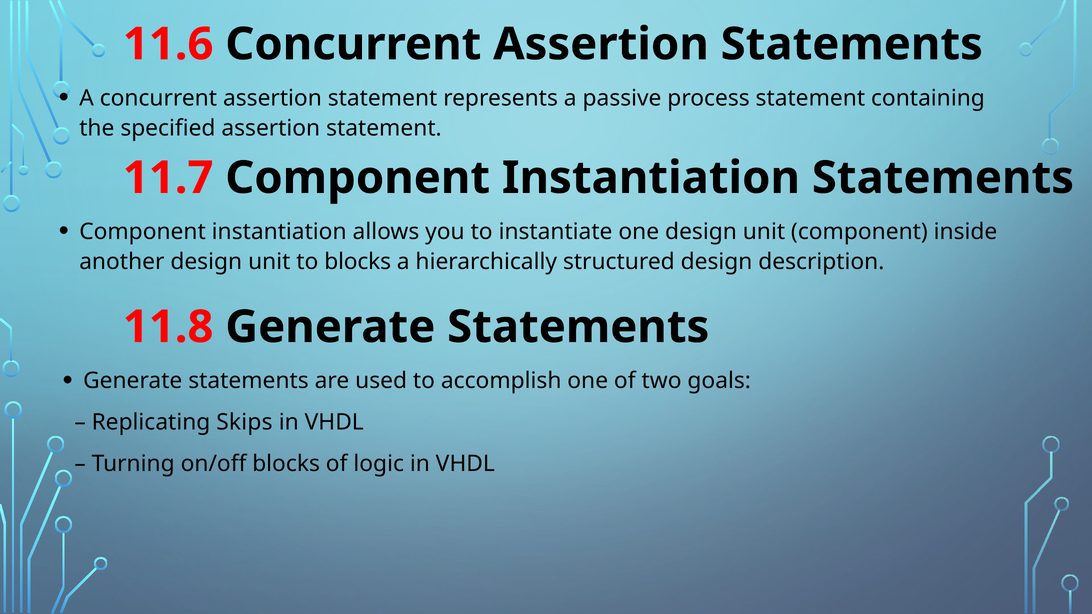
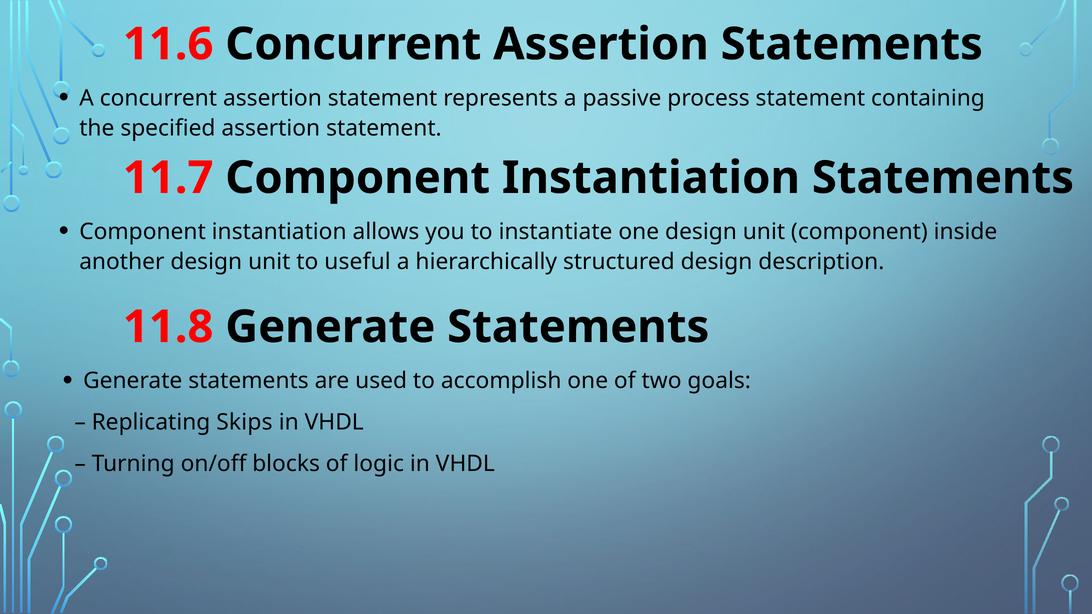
to blocks: blocks -> useful (358, 262)
